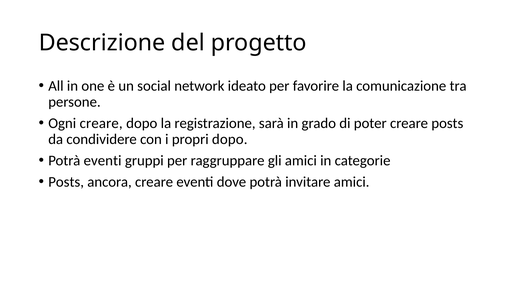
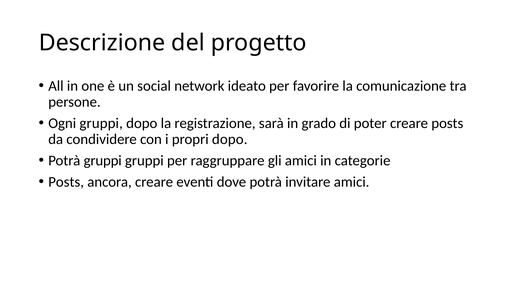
Ogni creare: creare -> gruppi (101, 123)
Potrà eventi: eventi -> gruppi (103, 160)
